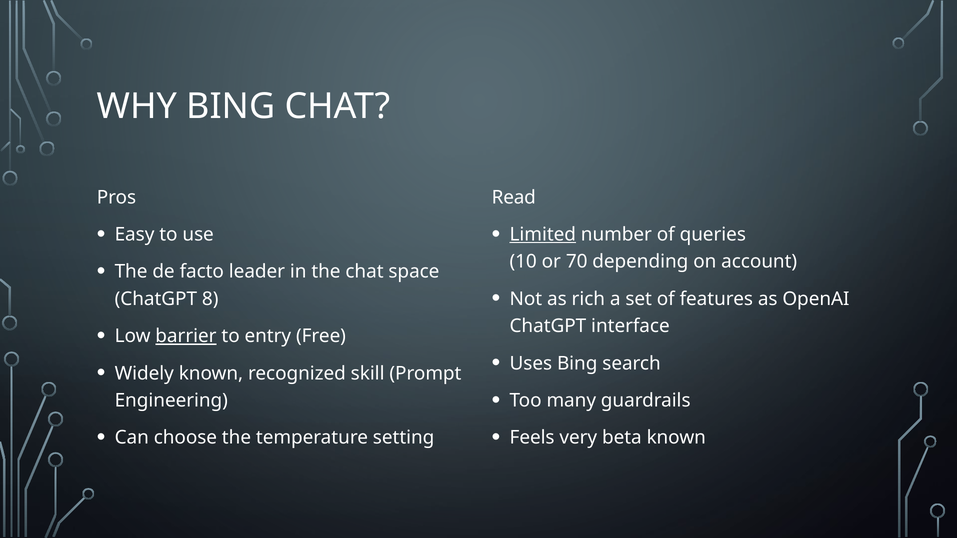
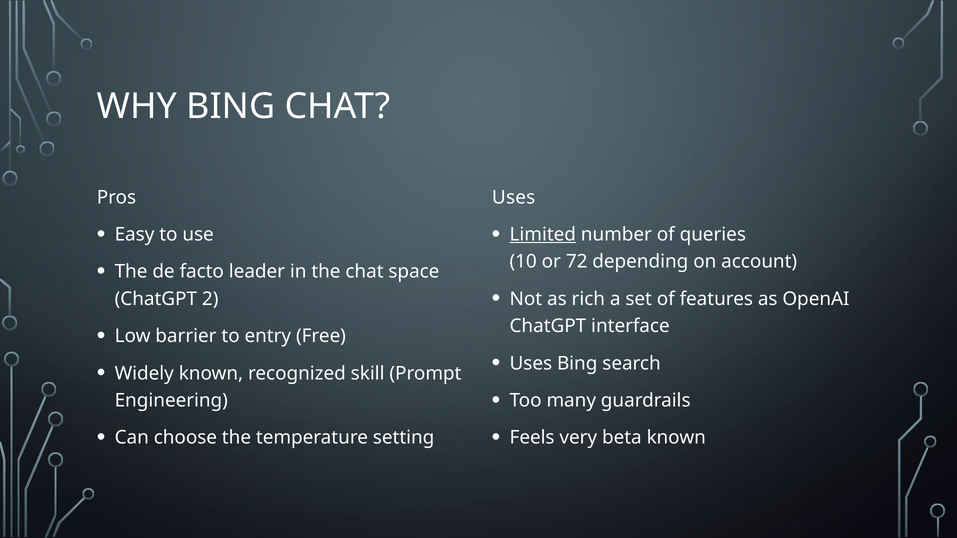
Read: Read -> Uses (514, 197)
70: 70 -> 72 (577, 262)
8: 8 -> 2 (210, 299)
barrier underline: present -> none (186, 336)
